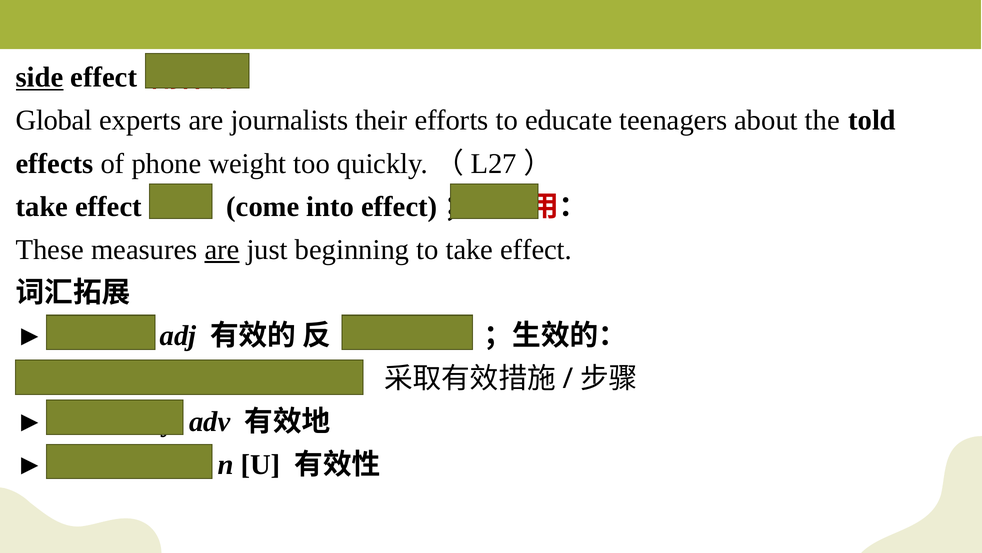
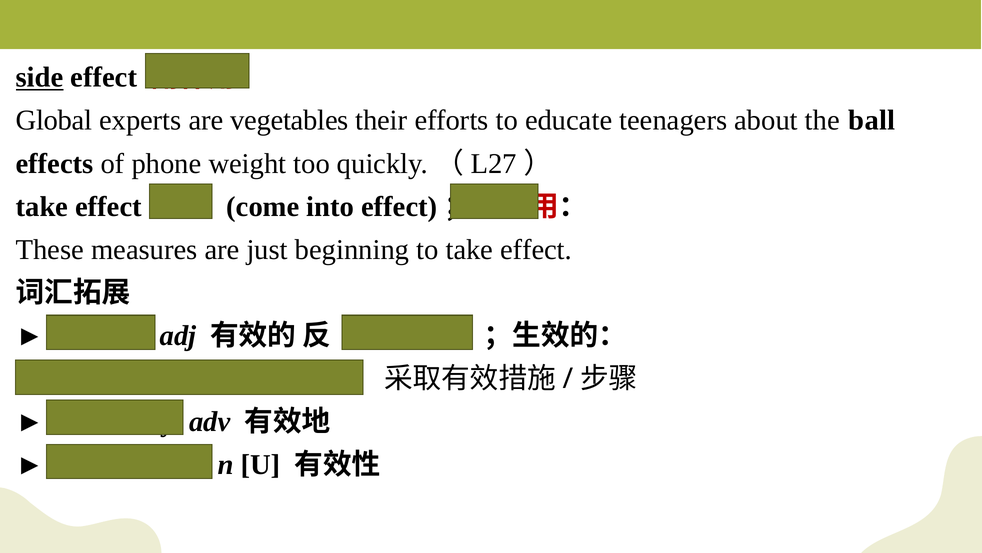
journalists: journalists -> vegetables (289, 120)
told: told -> ball (872, 120)
are underline: present -> none (222, 249)
